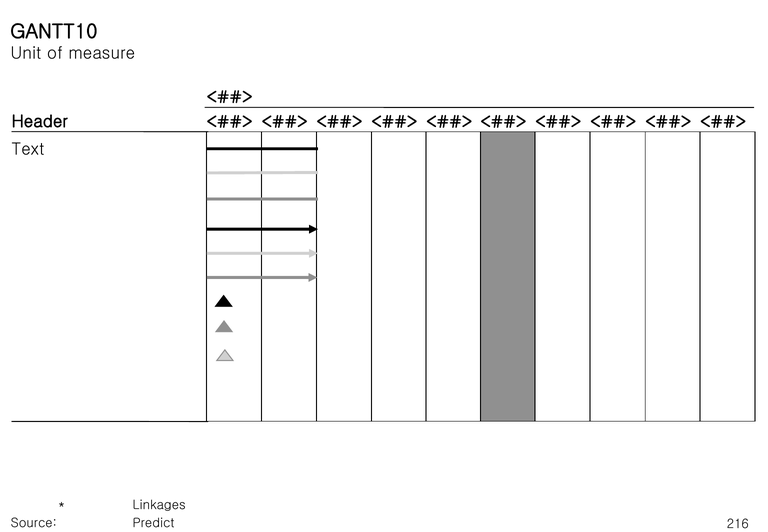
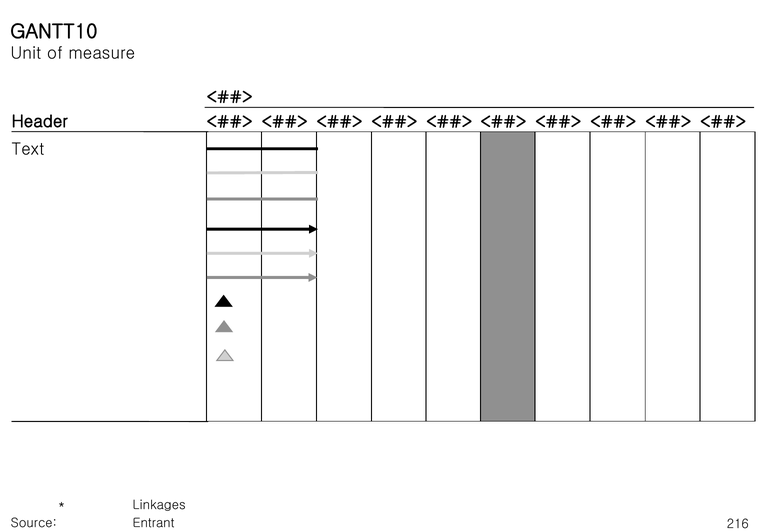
Predict: Predict -> Entrant (154, 523)
